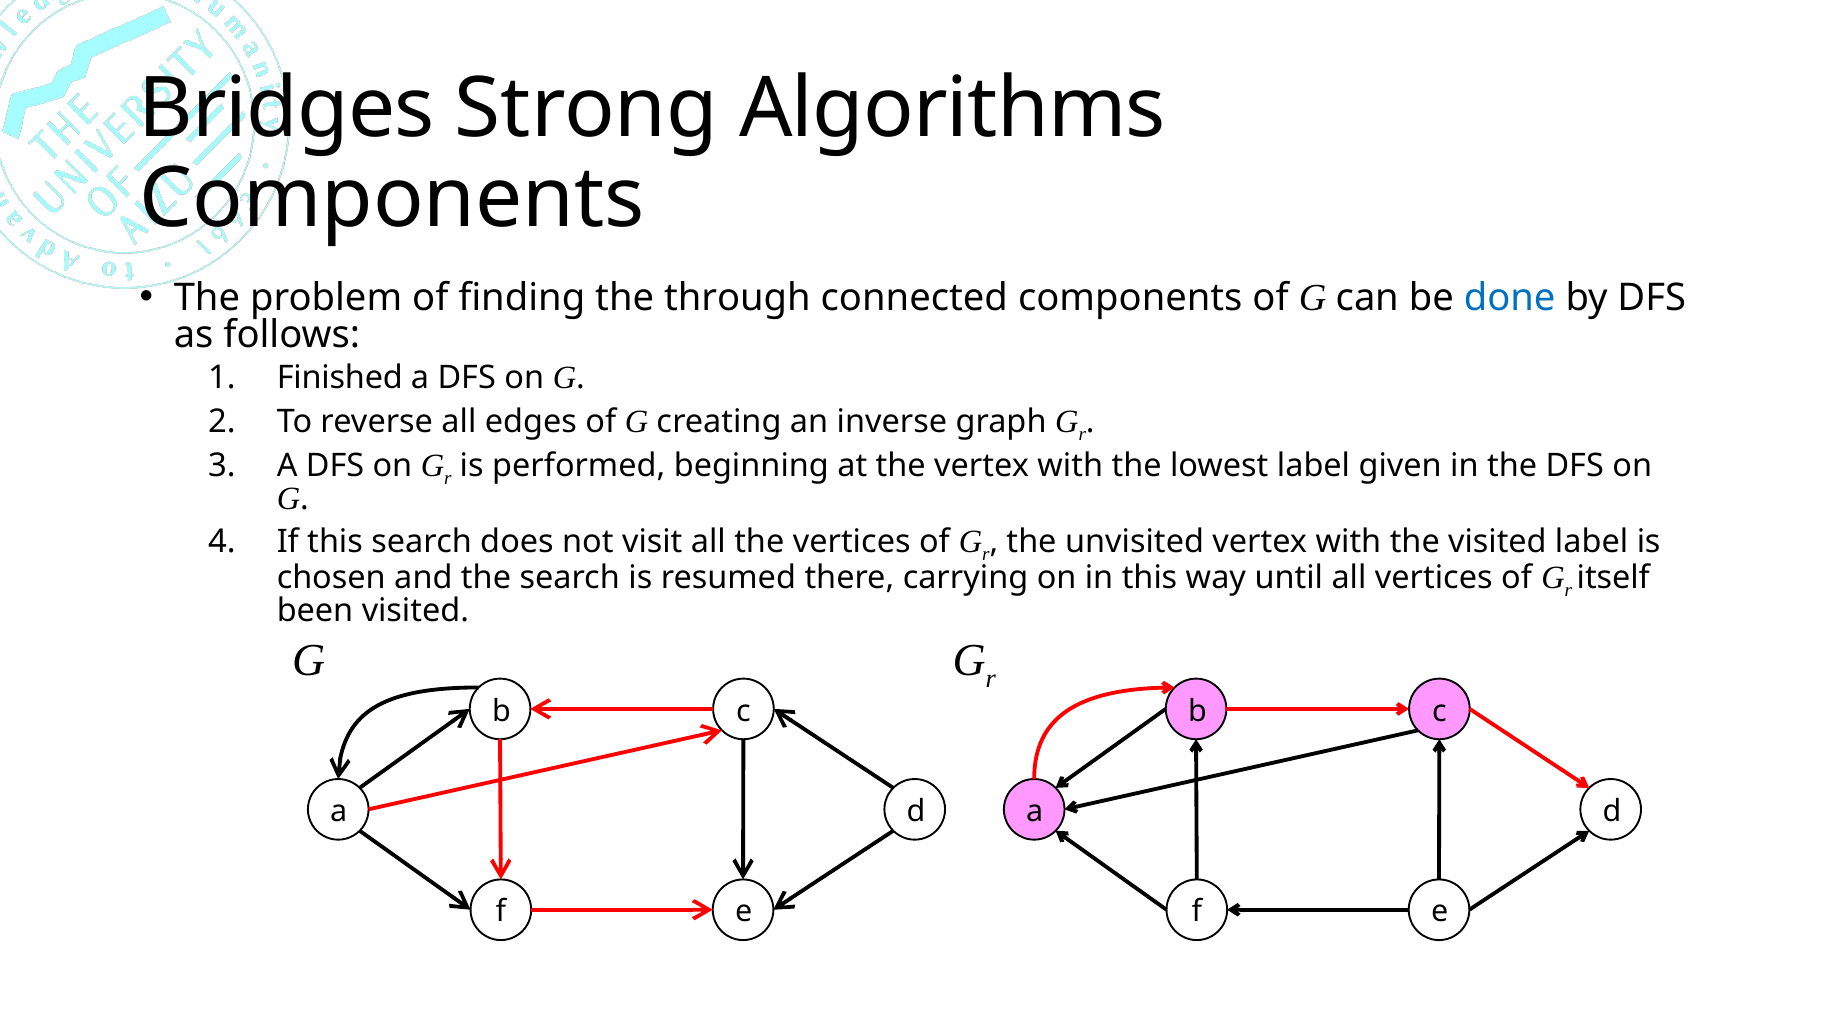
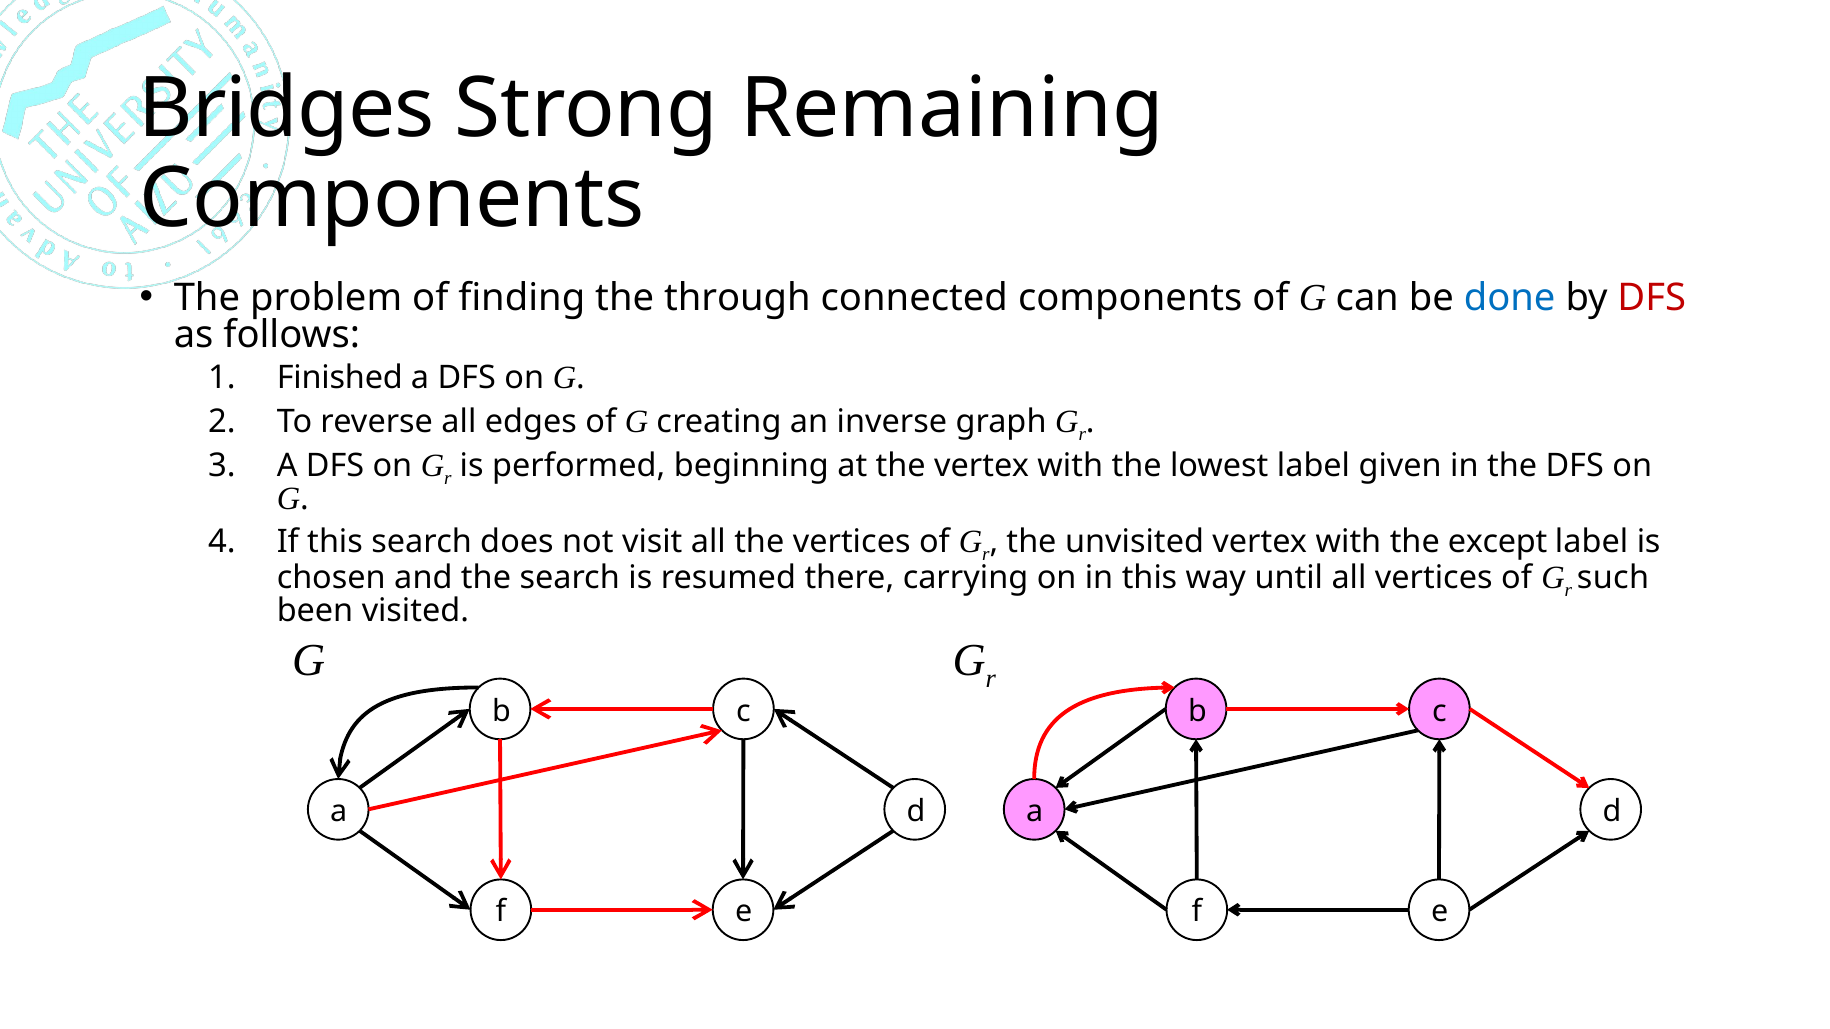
Algorithms: Algorithms -> Remaining (952, 108)
DFS colour: black -> red (1652, 298)
the visited: visited -> except (1498, 542)
itself: itself -> such (1613, 578)
